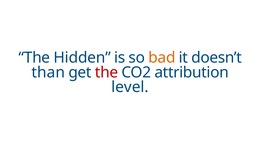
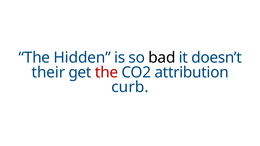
bad colour: orange -> black (162, 58)
than: than -> their (48, 72)
level: level -> curb (130, 87)
